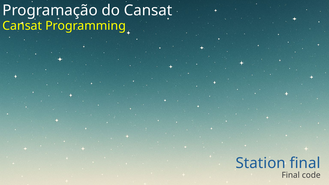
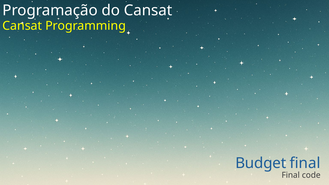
Station: Station -> Budget (261, 163)
